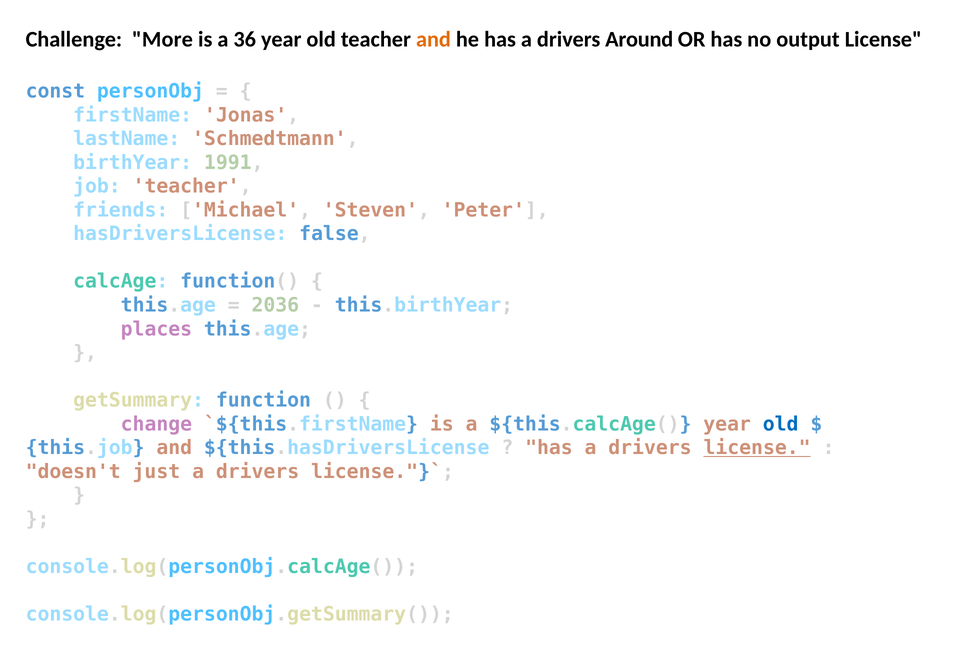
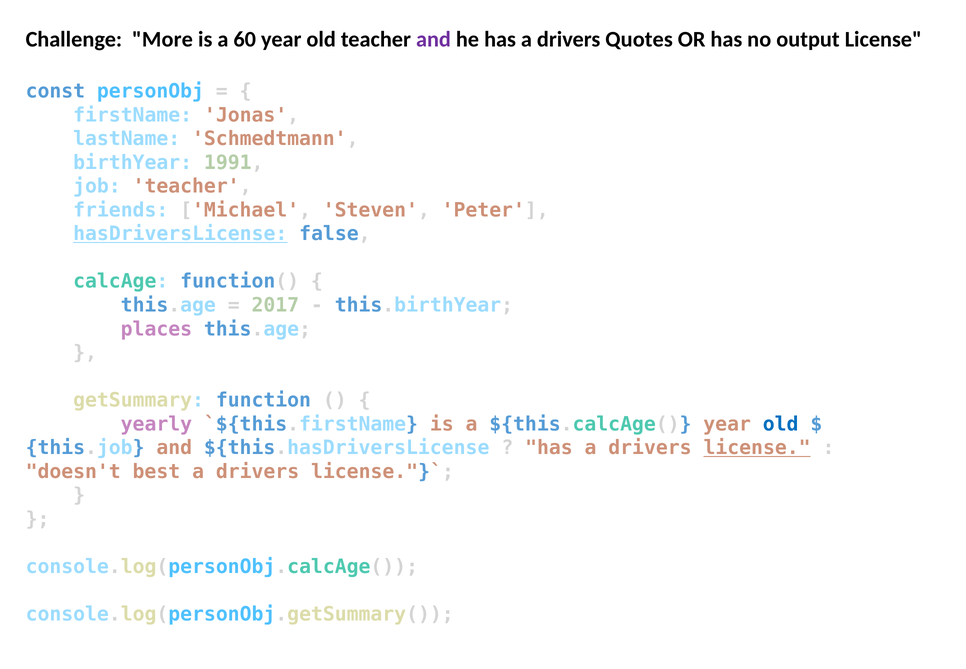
36: 36 -> 60 (245, 39)
and colour: orange -> purple (433, 39)
Around: Around -> Quotes (639, 39)
hasDriversLicense underline: none -> present (180, 234)
2036: 2036 -> 2017 (275, 305)
change: change -> yearly (156, 424)
just: just -> best (156, 471)
